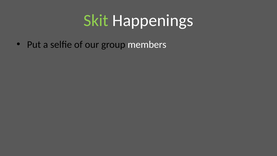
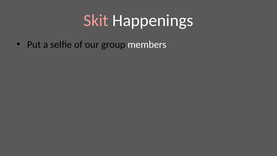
Skit colour: light green -> pink (96, 20)
